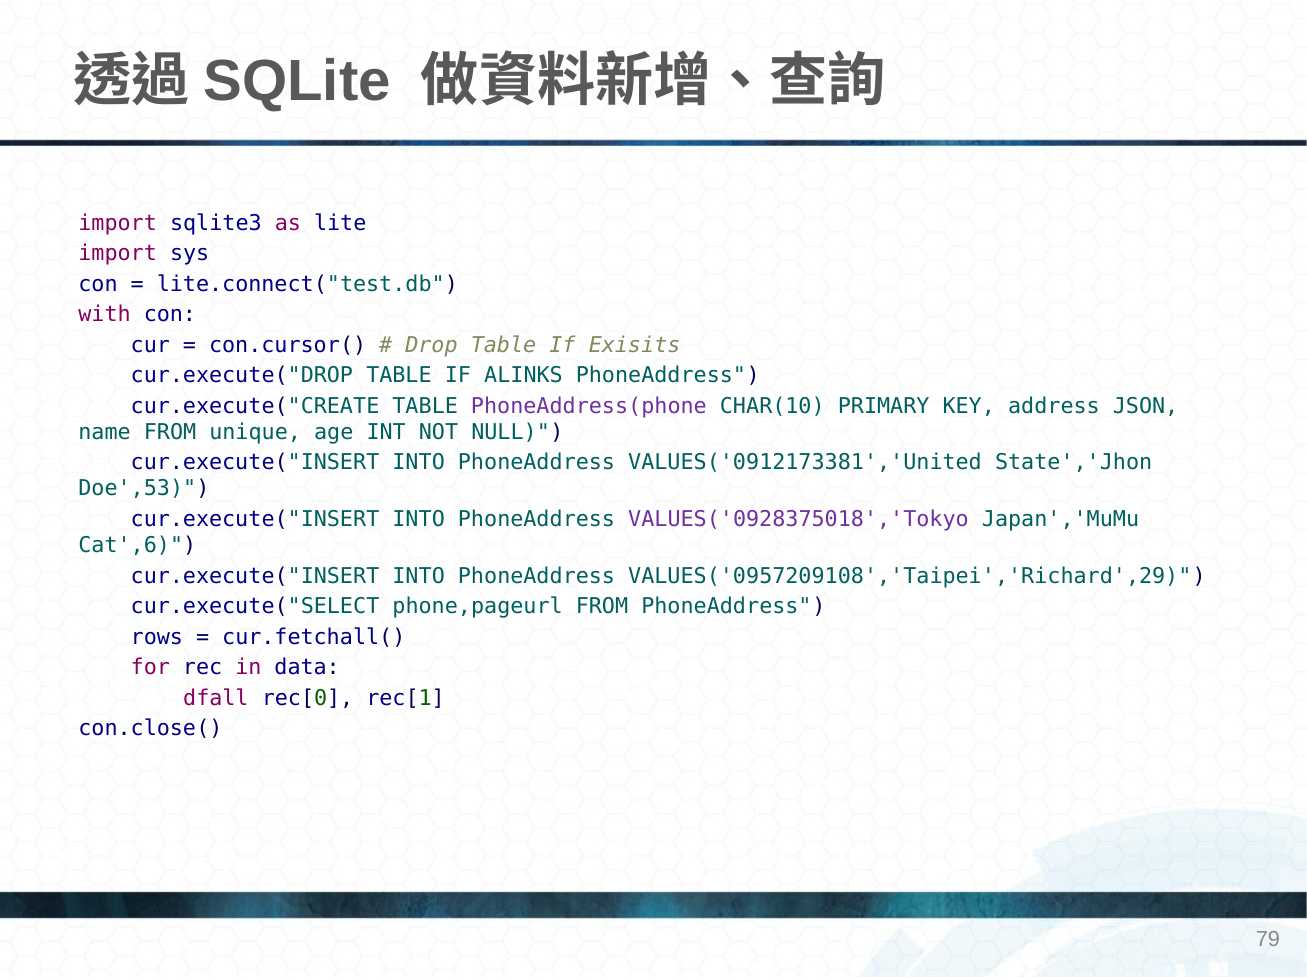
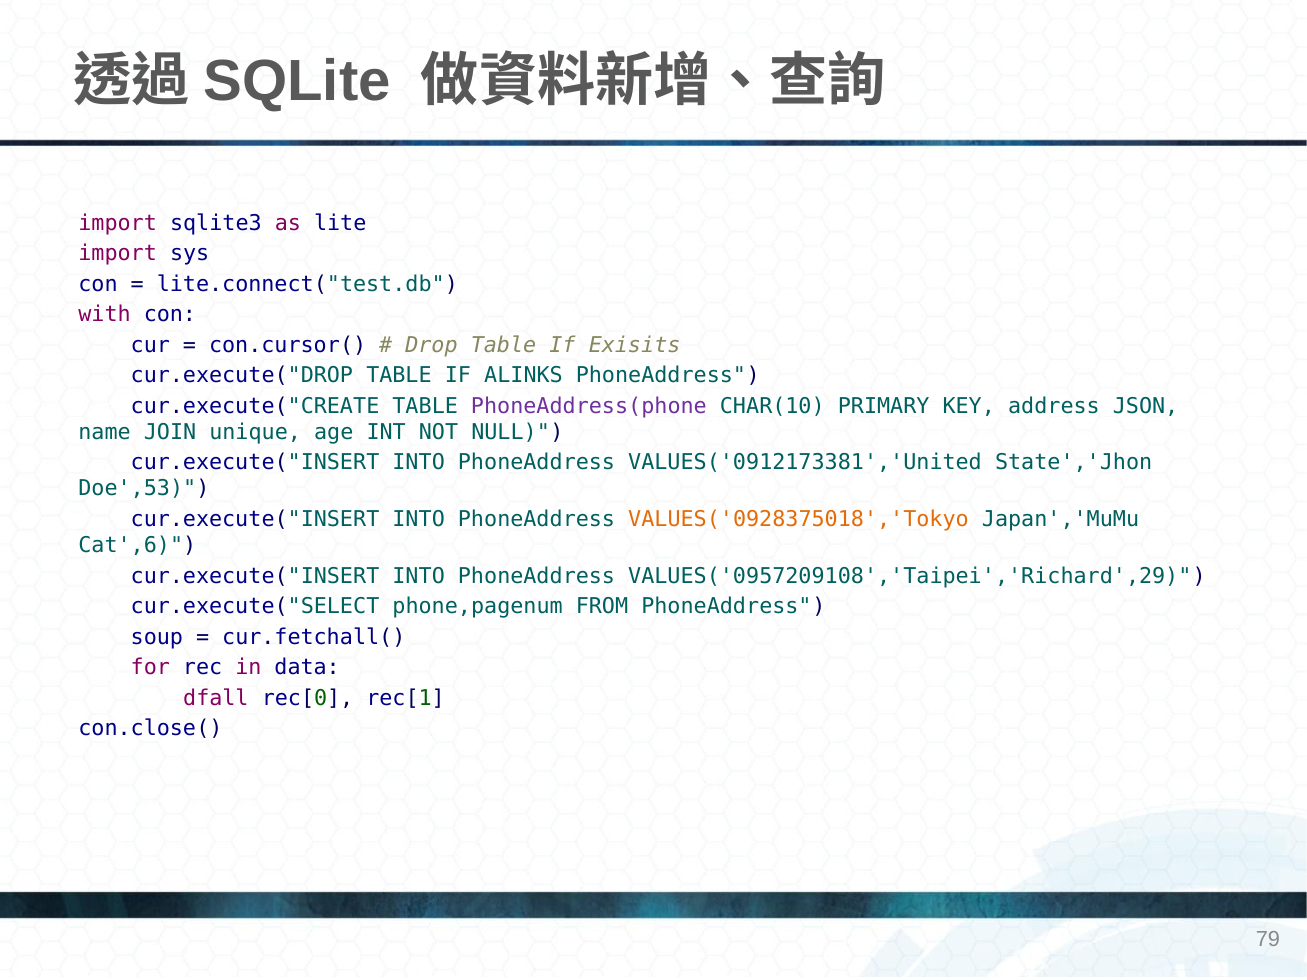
name FROM: FROM -> JOIN (170, 432)
VALUES('0928375018','Tokyo colour: purple -> orange (799, 519)
phone,pageurl: phone,pageurl -> phone,pagenum (478, 607)
rows: rows -> soup (157, 637)
